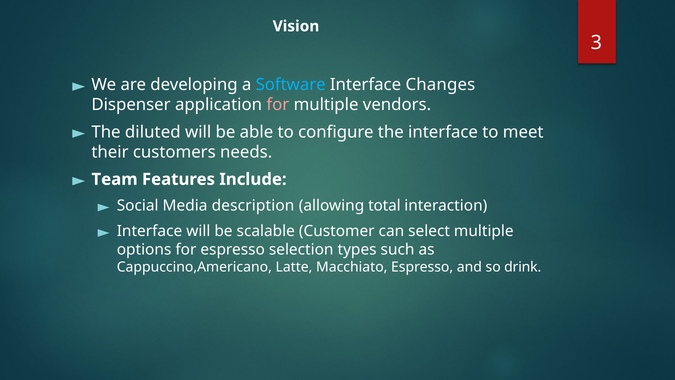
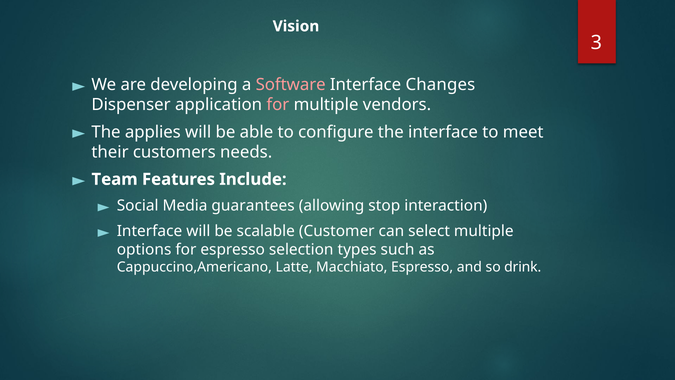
Software colour: light blue -> pink (291, 85)
diluted: diluted -> applies (153, 132)
description: description -> guarantees (253, 205)
total: total -> stop (384, 205)
